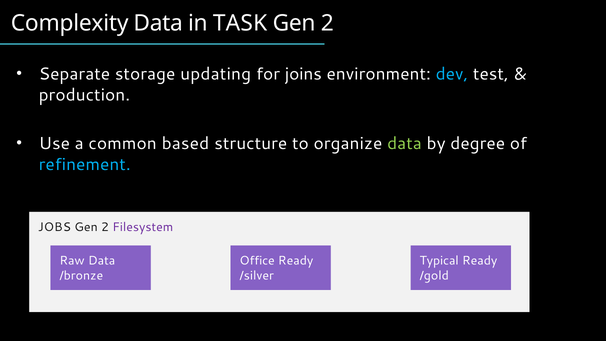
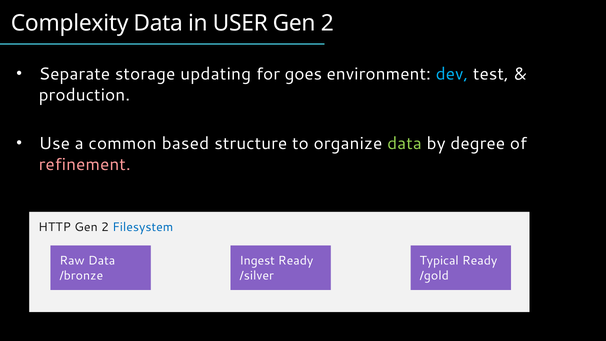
TASK: TASK -> USER (240, 23)
joins: joins -> goes (303, 74)
refinement colour: light blue -> pink (85, 164)
JOBS: JOBS -> HTTP (54, 227)
Filesystem colour: purple -> blue (143, 227)
Office: Office -> Ingest (257, 261)
